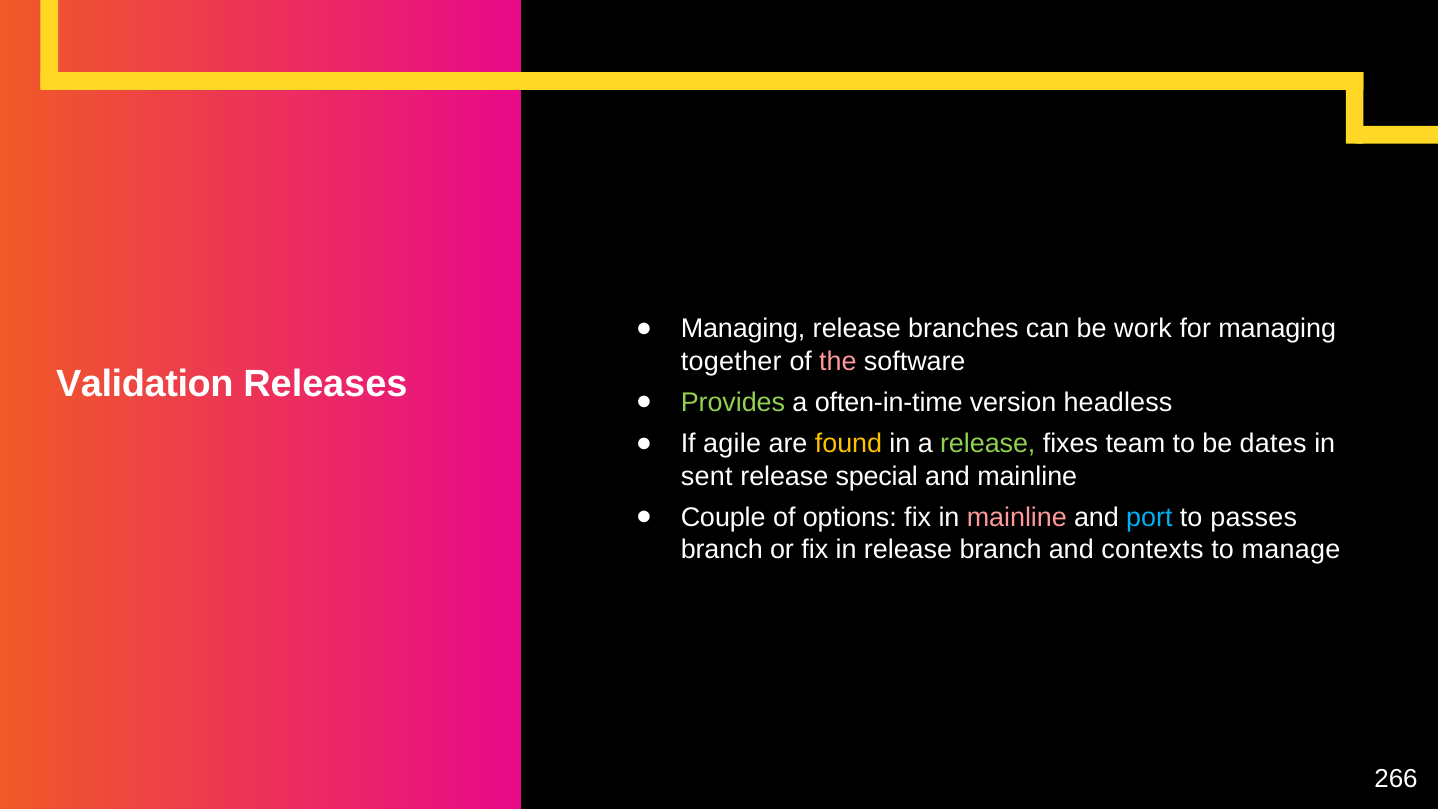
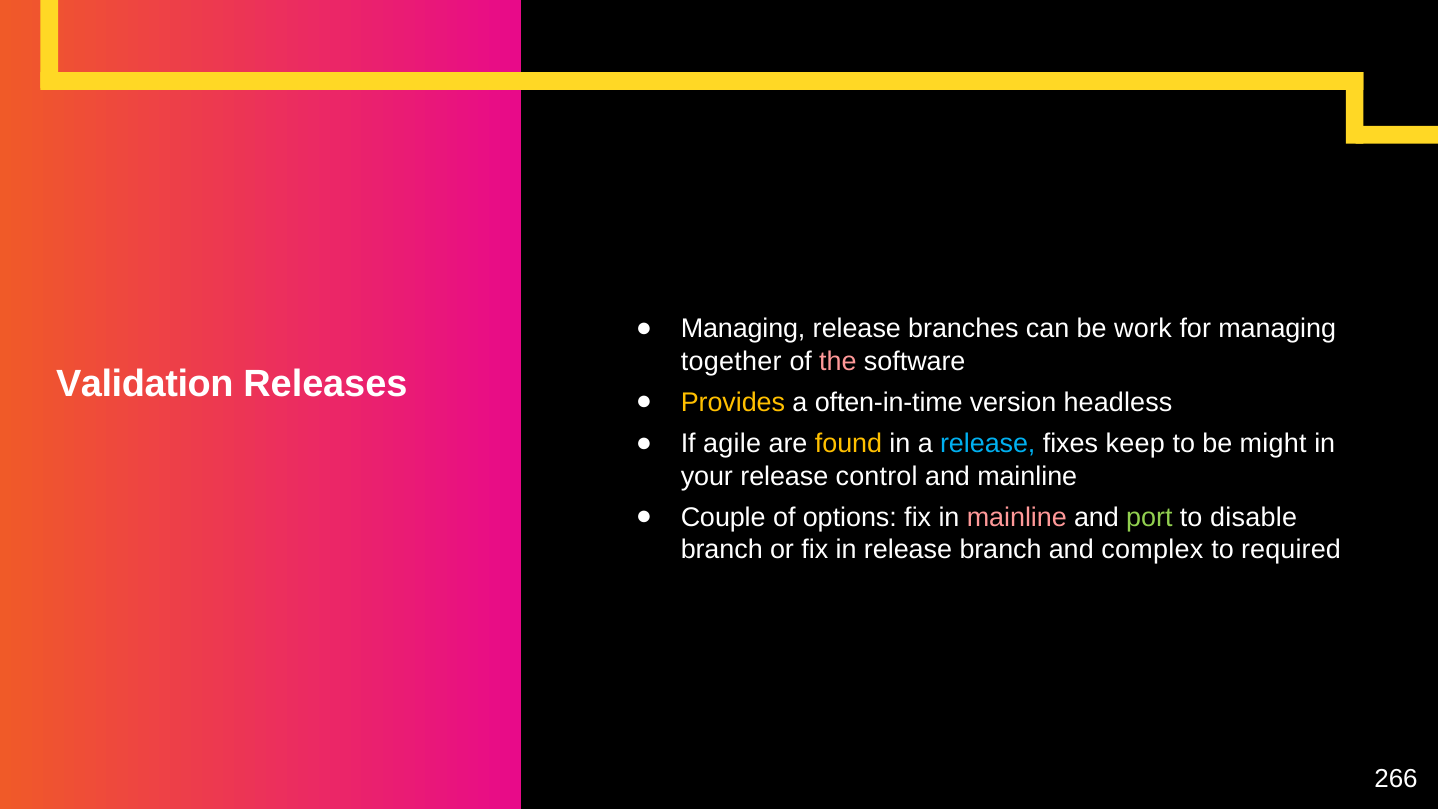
Provides colour: light green -> yellow (733, 403)
release colour: light green -> light blue (988, 444)
team: team -> keep (1135, 444)
dates: dates -> might (1273, 444)
sent: sent -> your (707, 476)
special: special -> control (877, 476)
port colour: light blue -> light green (1149, 518)
passes: passes -> disable (1254, 518)
contexts: contexts -> complex (1152, 550)
manage: manage -> required (1291, 550)
